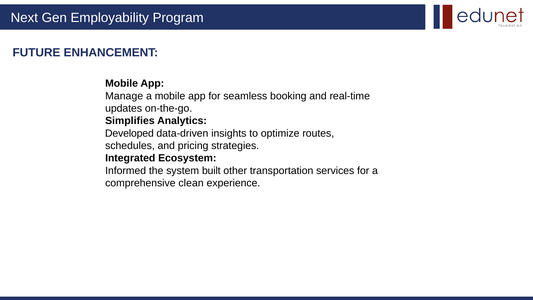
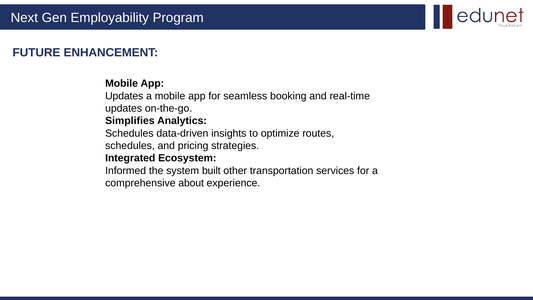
Manage: Manage -> Updates (124, 96)
Developed: Developed -> Schedules (129, 133)
clean: clean -> about (191, 183)
